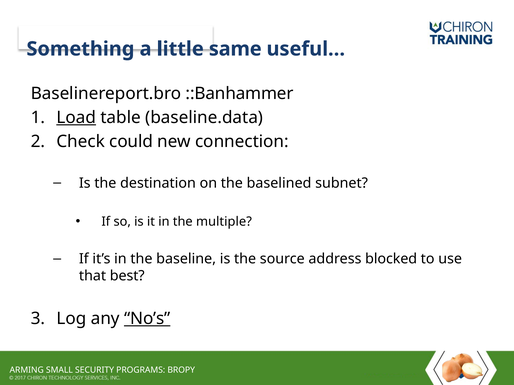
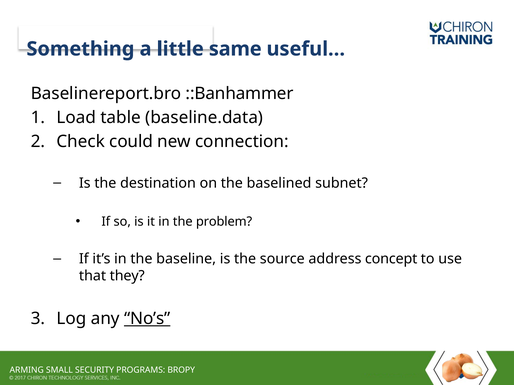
Load underline: present -> none (76, 118)
multiple: multiple -> problem (224, 222)
blocked: blocked -> concept (391, 259)
best: best -> they (127, 276)
